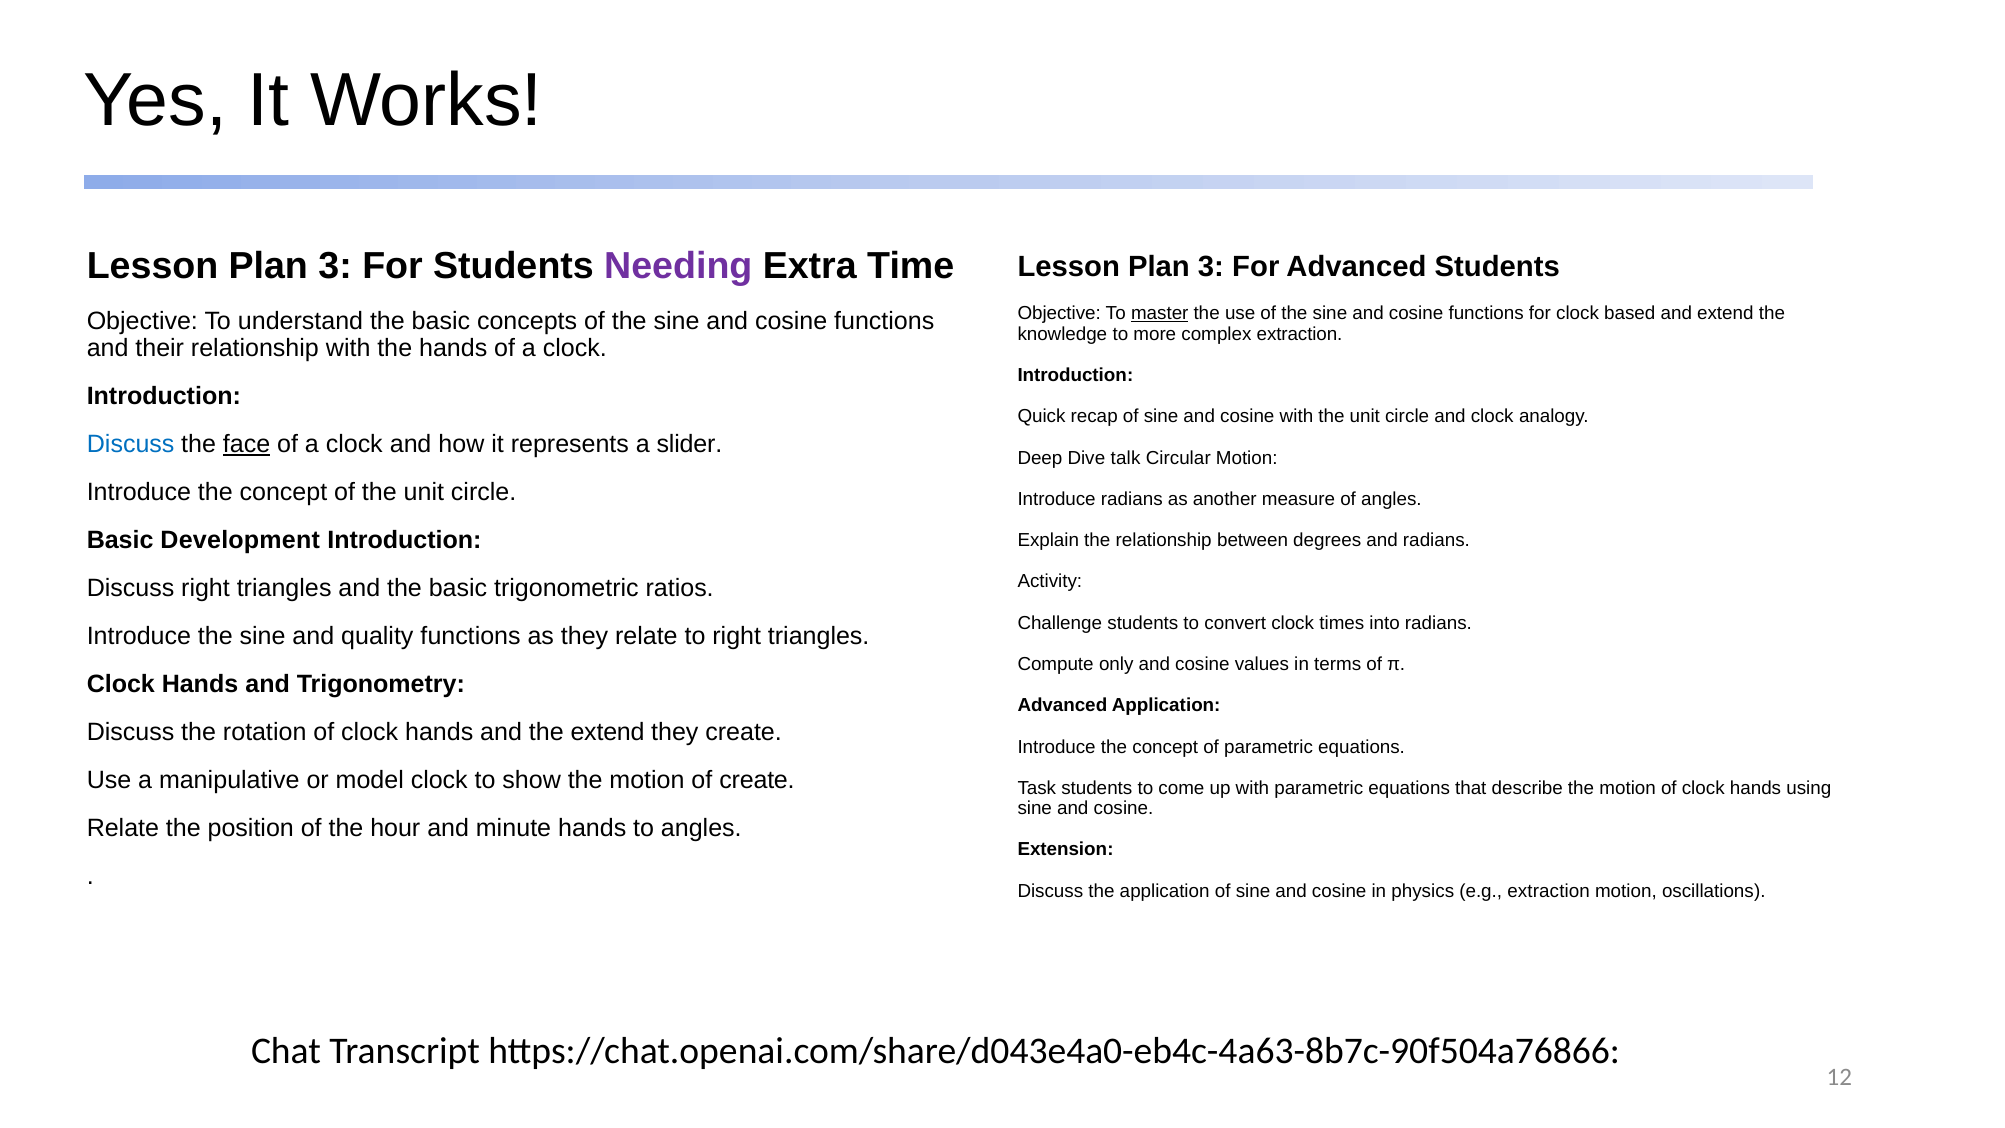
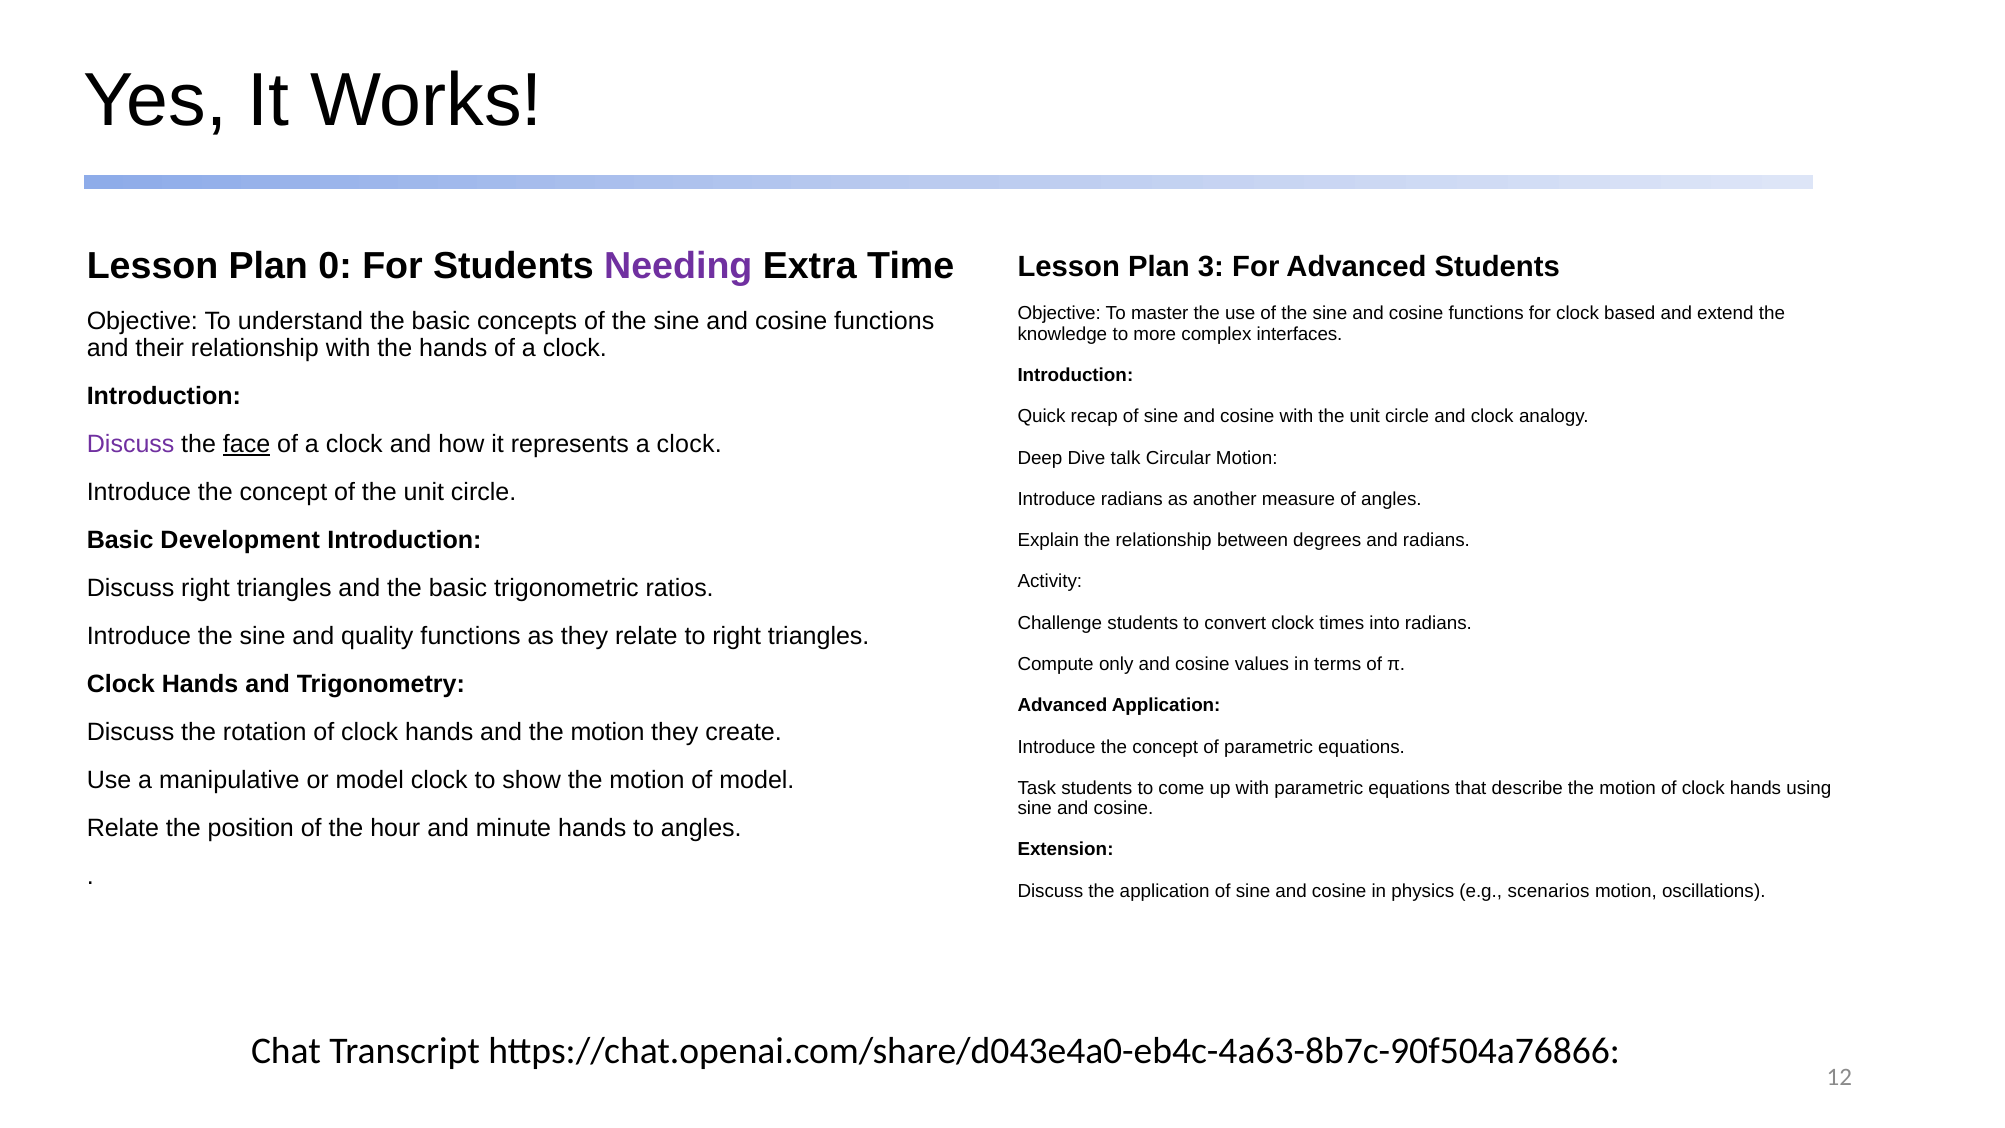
3: 3 -> 0 (335, 266)
master underline: present -> none (1160, 314)
complex extraction: extraction -> interfaces (1300, 334)
Discuss colour: blue -> purple (131, 444)
represents a slider: slider -> clock (689, 444)
and the extend: extend -> motion (608, 732)
of create: create -> model (757, 780)
e.g extraction: extraction -> scenarios (1549, 891)
